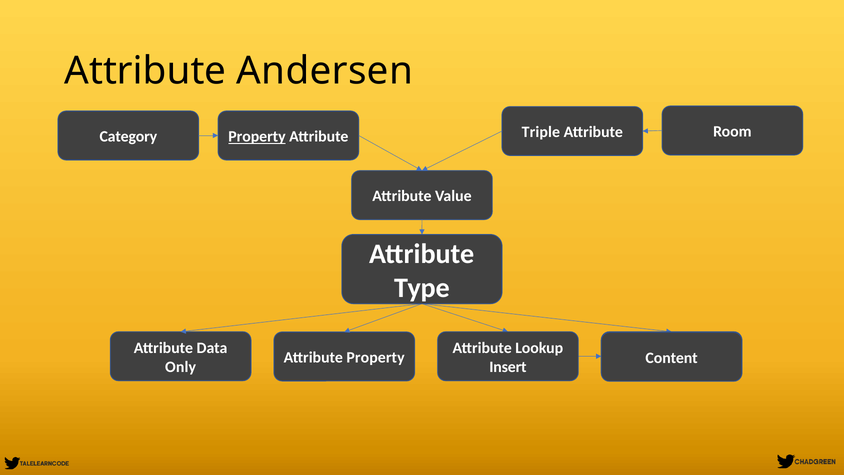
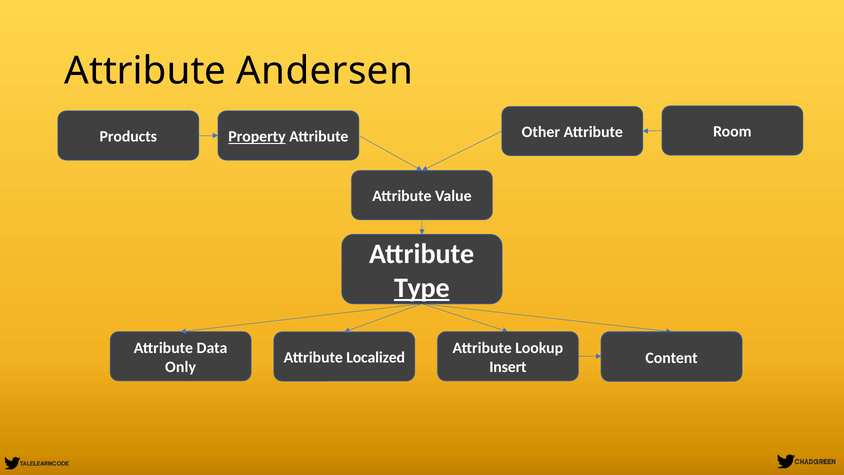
Triple: Triple -> Other (541, 132)
Category: Category -> Products (128, 137)
Type underline: none -> present (422, 288)
Property: Property -> Localized (376, 357)
